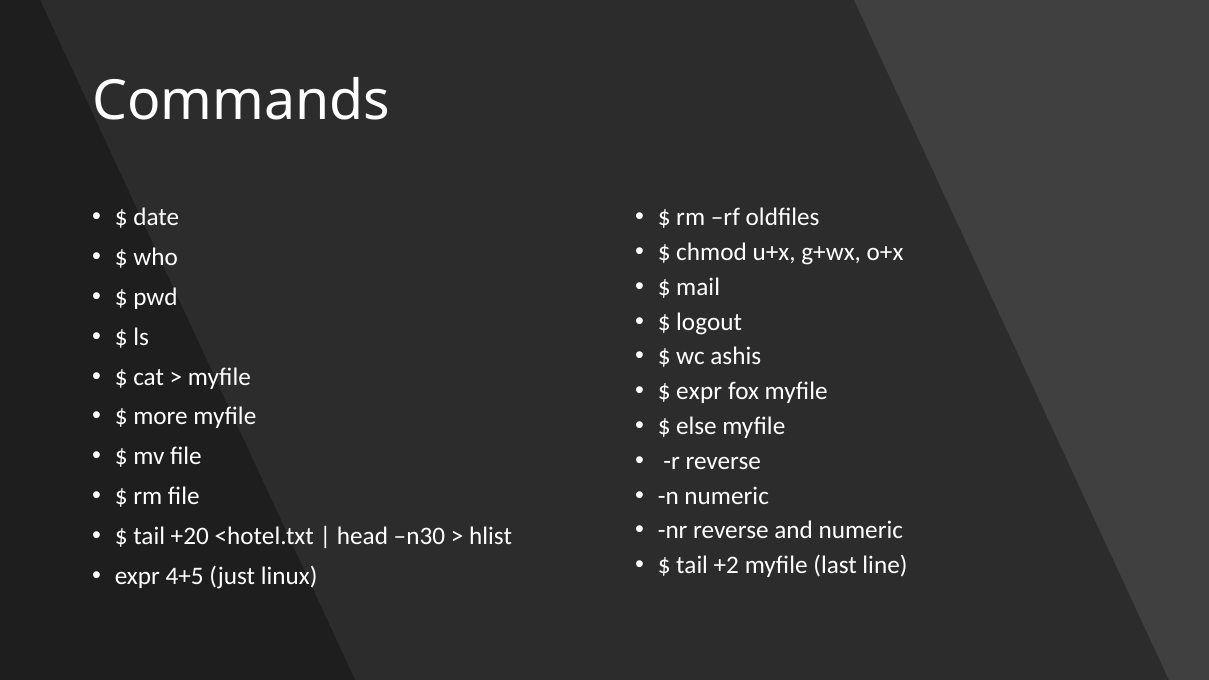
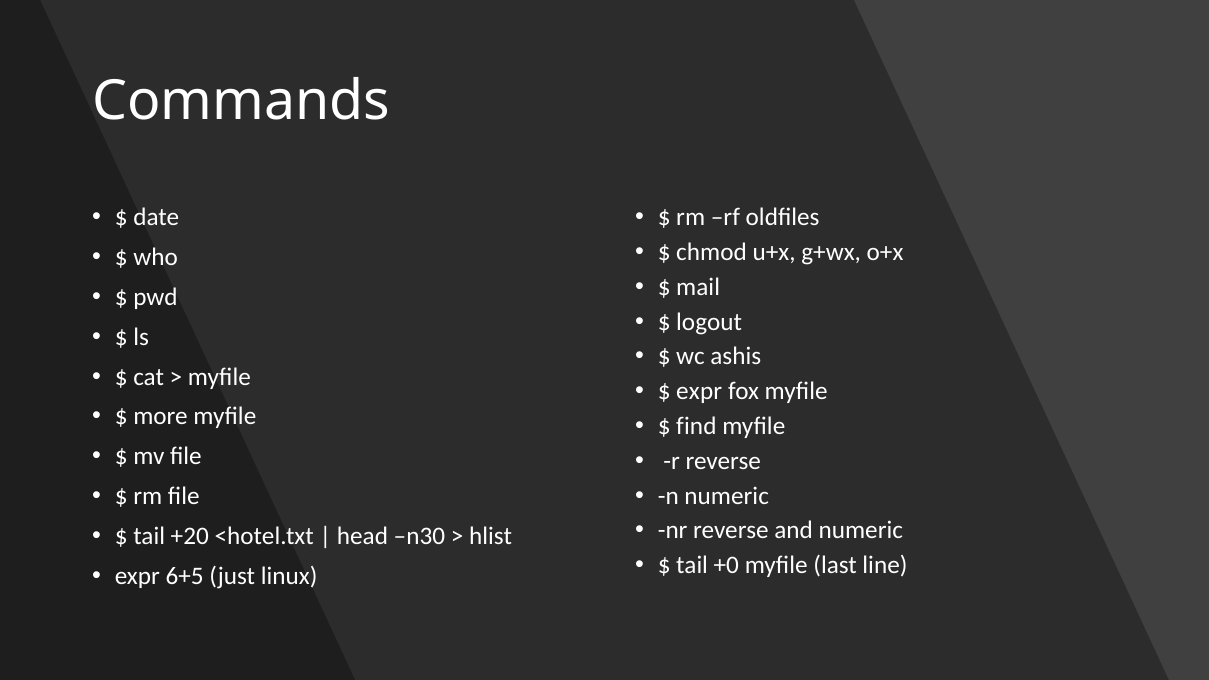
else: else -> find (696, 426)
+2: +2 -> +0 (726, 566)
4+5: 4+5 -> 6+5 (185, 576)
